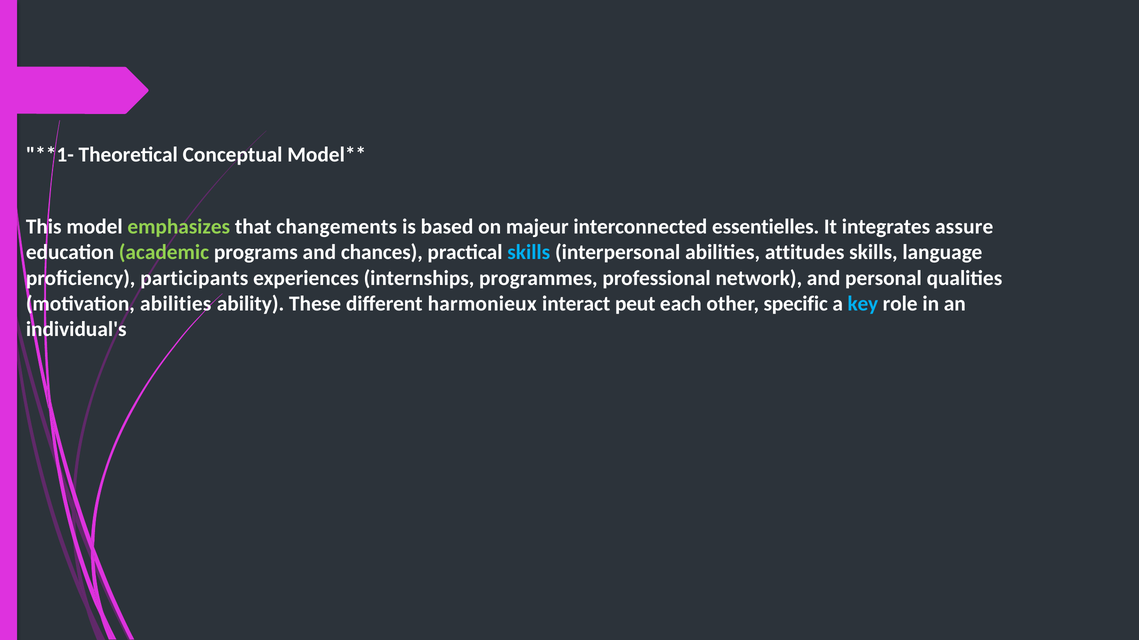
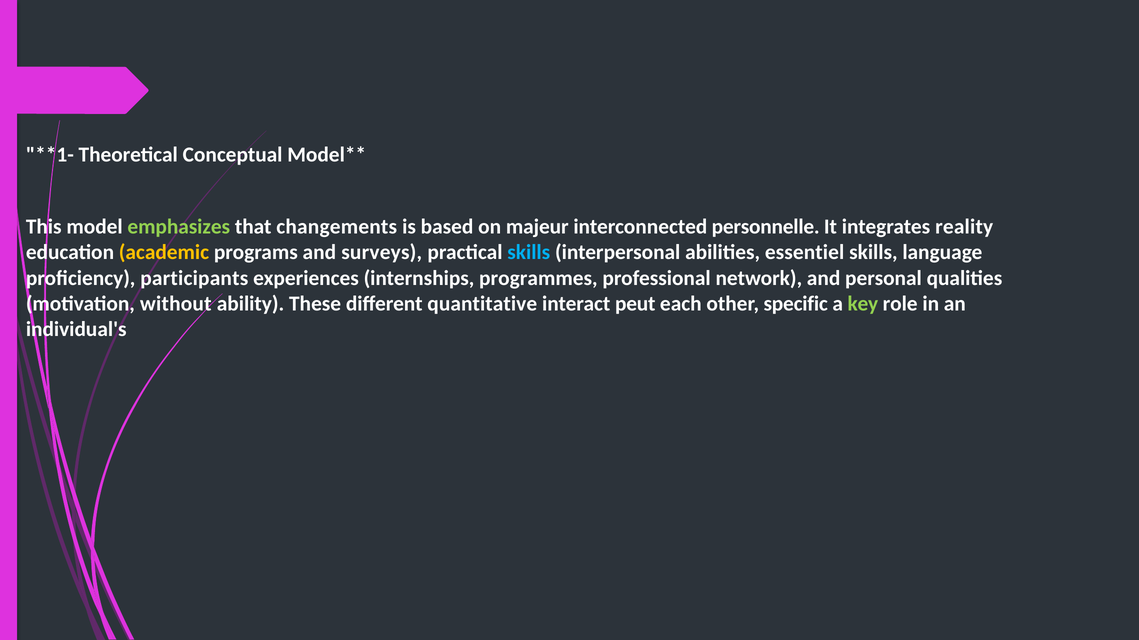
essentielles: essentielles -> personnelle (766, 227)
assure: assure -> reality (964, 227)
academic colour: light green -> yellow (164, 253)
chances: chances -> surveys (382, 253)
attitudes: attitudes -> essentiel (805, 253)
motivation abilities: abilities -> without (176, 304)
harmonieux: harmonieux -> quantitative (482, 304)
key colour: light blue -> light green (863, 304)
